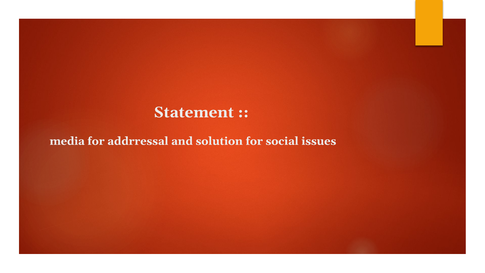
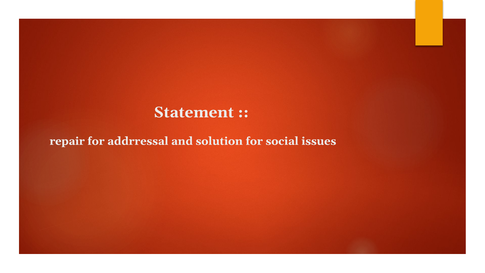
media: media -> repair (67, 141)
